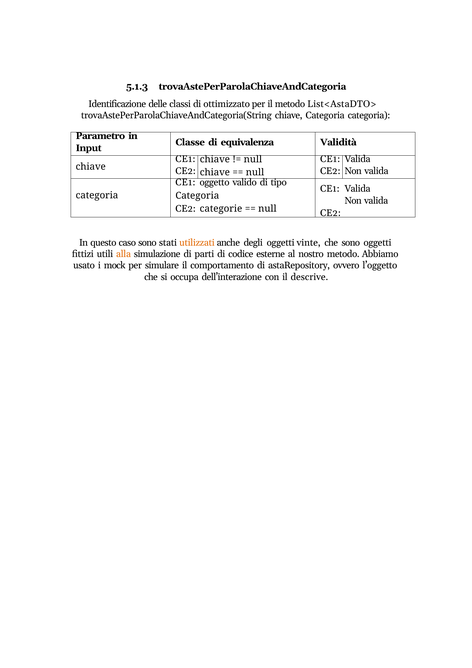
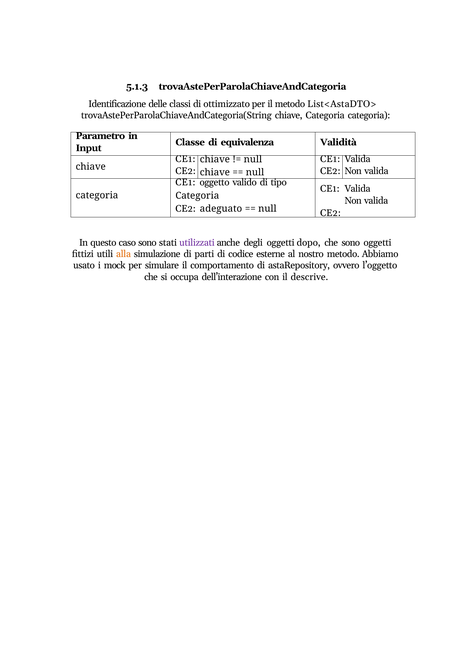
categorie: categorie -> adeguato (221, 209)
utilizzati colour: orange -> purple (197, 243)
vinte: vinte -> dopo (309, 243)
